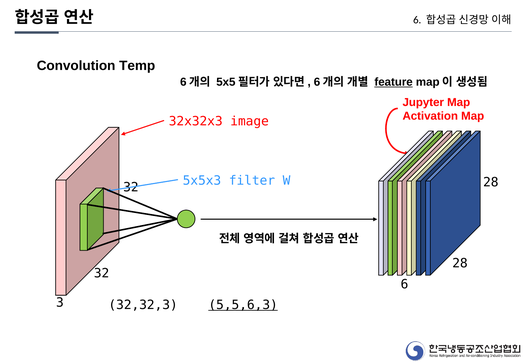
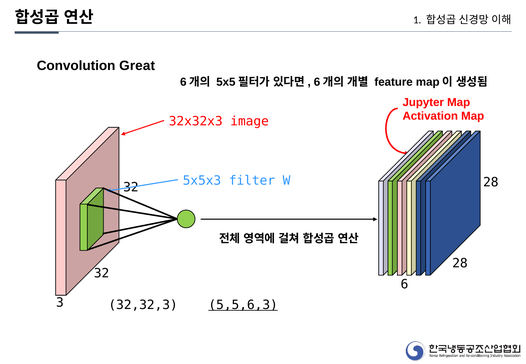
6: 6 -> 1 (417, 20)
Temp: Temp -> Great (137, 66)
feature underline: present -> none (394, 82)
